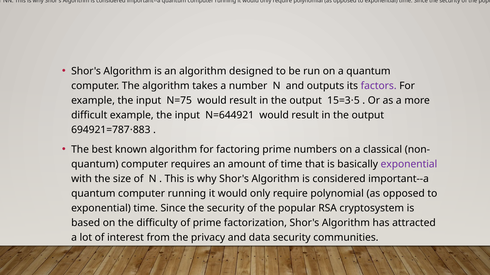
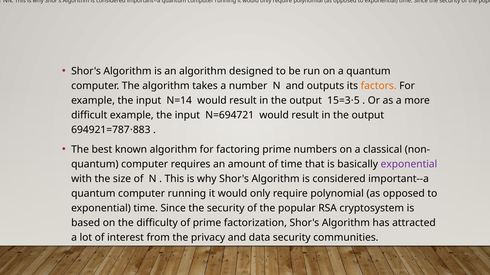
factors colour: purple -> orange (379, 86)
N=75: N=75 -> N=14 (179, 101)
N=644921: N=644921 -> N=694721 (230, 115)
